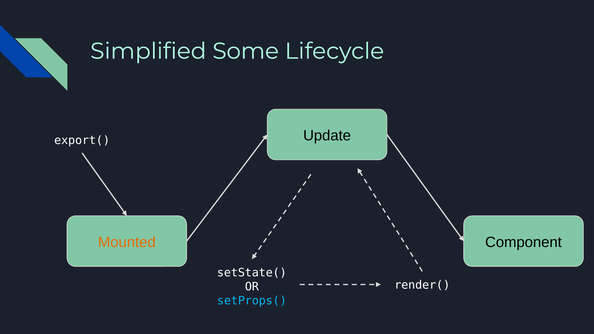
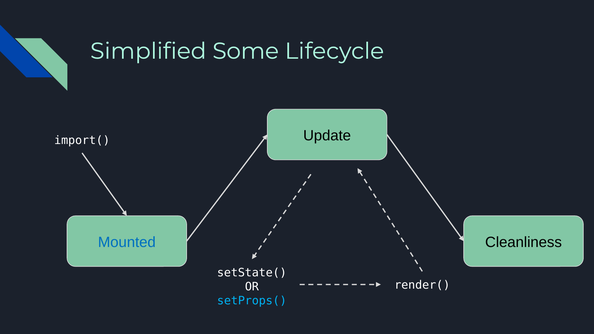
export(: export( -> import( (82, 140)
Mounted colour: orange -> blue (127, 242)
Component: Component -> Cleanliness (523, 242)
